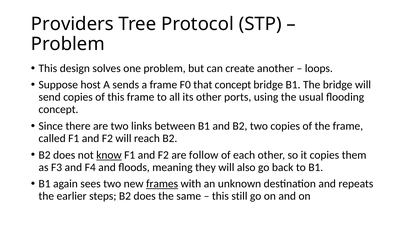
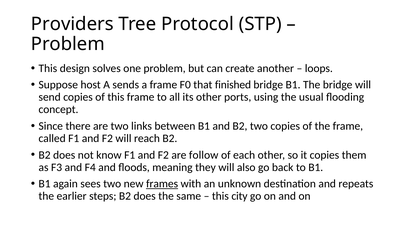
that concept: concept -> finished (233, 85)
know underline: present -> none (109, 155)
still: still -> city (239, 196)
